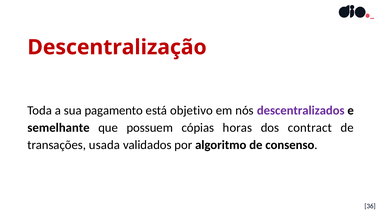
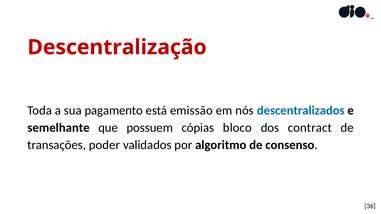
objetivo: objetivo -> emissão (191, 111)
descentralizados colour: purple -> blue (301, 111)
horas: horas -> bloco (237, 128)
usada: usada -> poder (104, 145)
